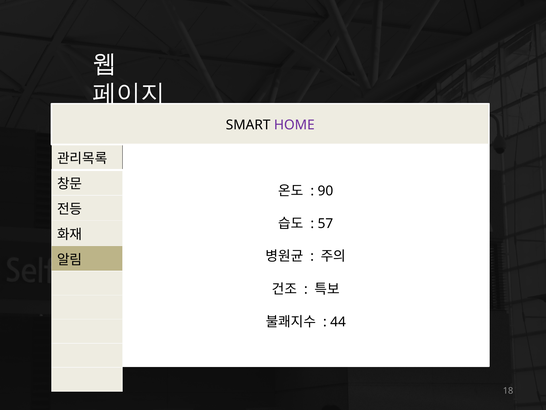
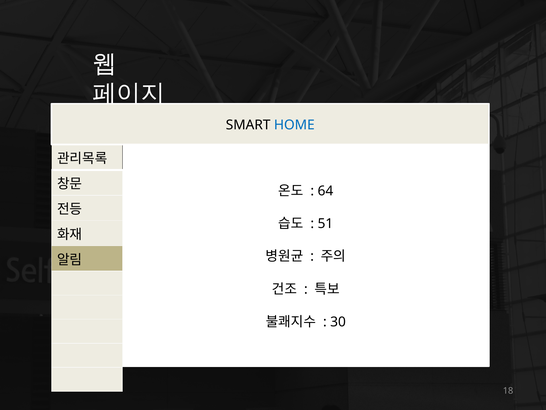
HOME colour: purple -> blue (294, 125)
90: 90 -> 64 (325, 191)
57: 57 -> 51 (325, 223)
44: 44 -> 30 (338, 322)
